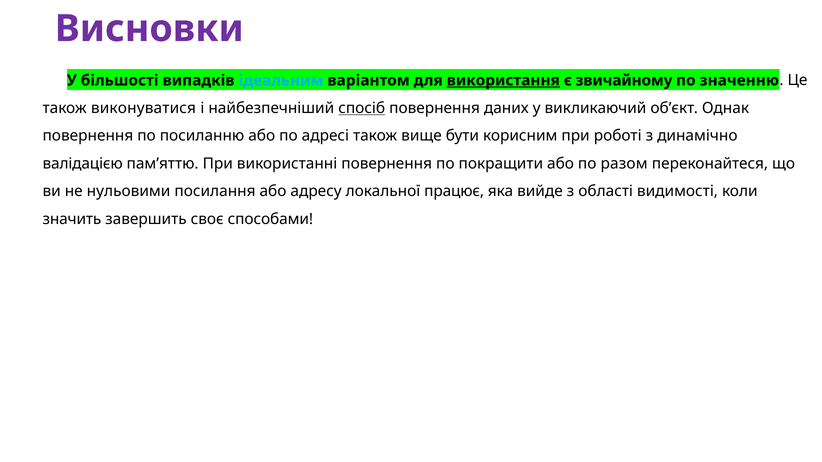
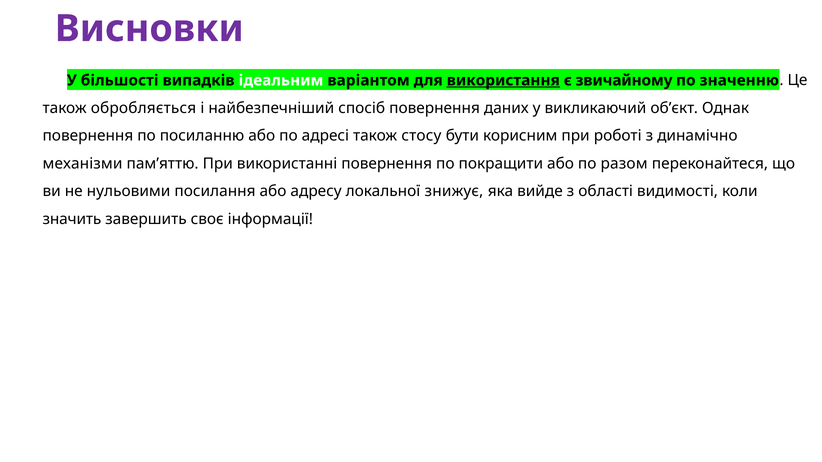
ідеальним colour: light blue -> white (281, 80)
виконуватися: виконуватися -> обробляється (143, 108)
спосіб underline: present -> none (362, 108)
вище: вище -> стосу (421, 136)
валідацією: валідацією -> механізми (83, 164)
працює: працює -> знижує (454, 191)
способами: способами -> інформації (270, 219)
